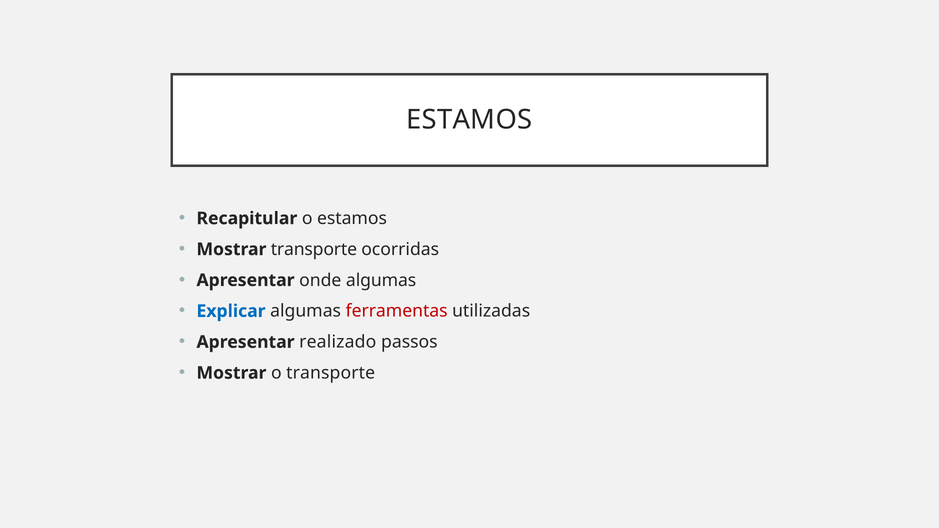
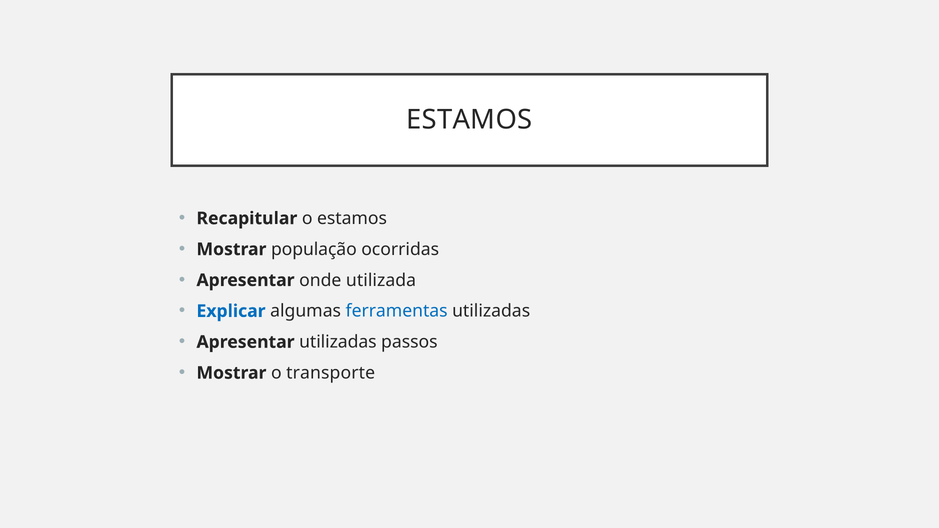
Mostrar transporte: transporte -> população (314, 249)
onde algumas: algumas -> utilizada (381, 280)
ferramentas colour: red -> blue (397, 311)
Apresentar realizado: realizado -> utilizadas (338, 342)
